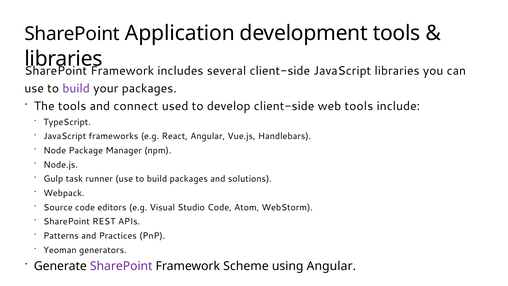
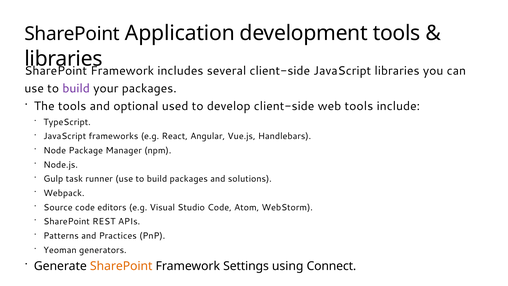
connect: connect -> optional (136, 106)
SharePoint colour: purple -> orange (121, 266)
Scheme: Scheme -> Settings (246, 266)
using Angular: Angular -> Connect (331, 266)
